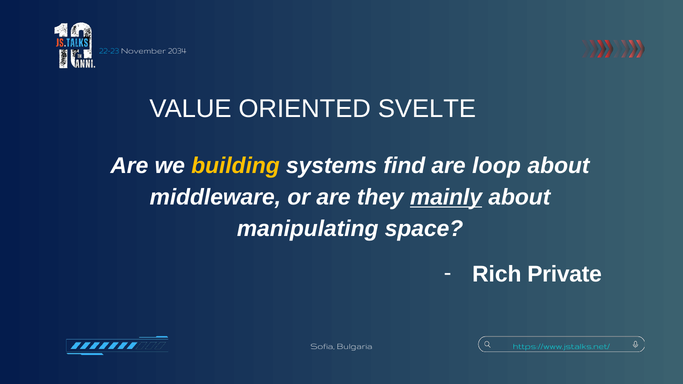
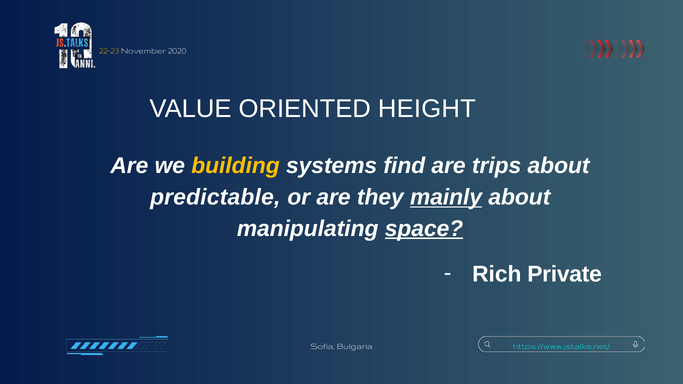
22-23 colour: light blue -> yellow (109, 51)
2034: 2034 -> 2020 (177, 51)
SVELTE: SVELTE -> HEIGHT (427, 109)
loop: loop -> trips (497, 166)
middleware: middleware -> predictable (215, 197)
space underline: none -> present (424, 229)
